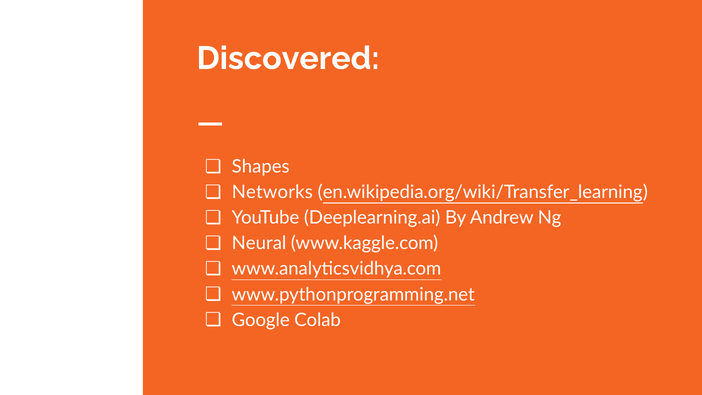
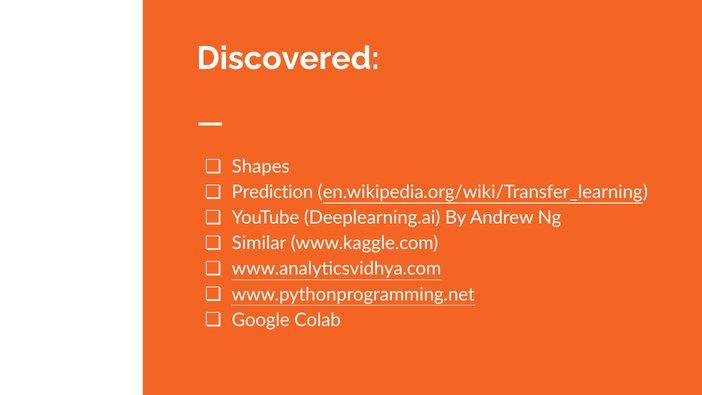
Networks: Networks -> Prediction (272, 192)
Neural: Neural -> Similar (259, 243)
